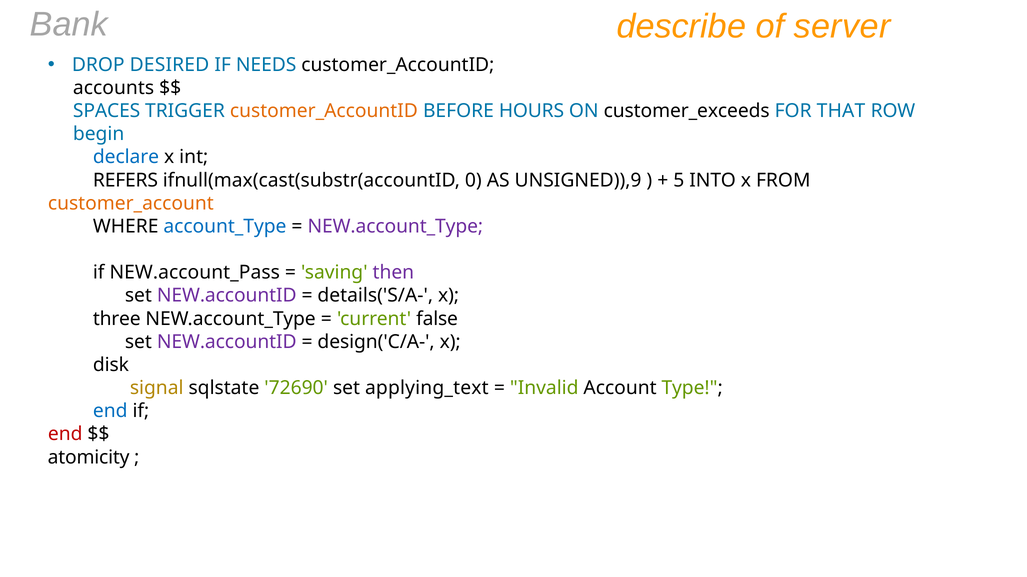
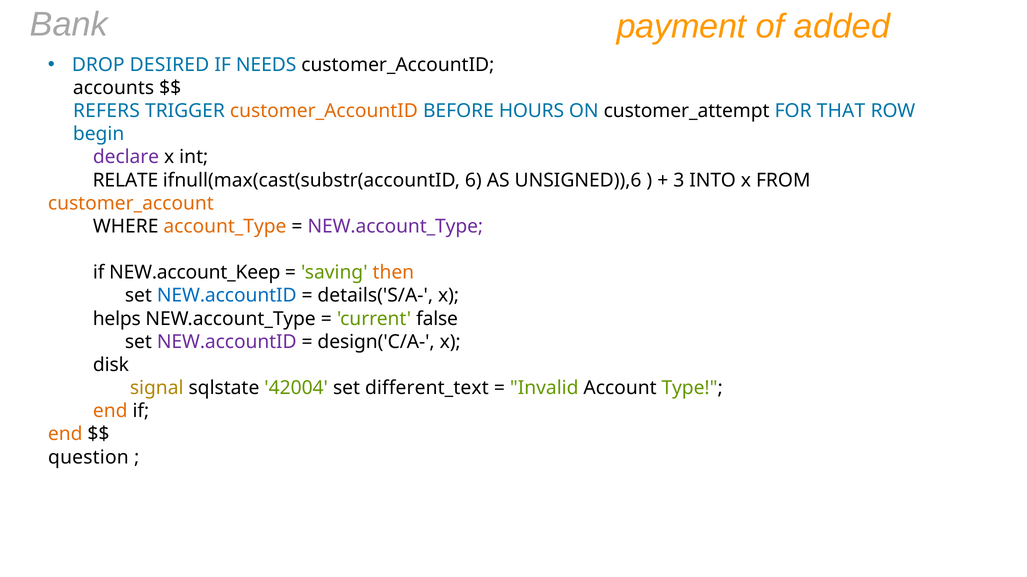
describe: describe -> payment (682, 27)
server: server -> added (842, 27)
SPACES: SPACES -> REFERS (106, 111)
customer_exceeds: customer_exceeds -> customer_attempt (687, 111)
declare colour: blue -> purple (126, 157)
REFERS: REFERS -> RELATE (125, 180)
0: 0 -> 6 (473, 180)
UNSIGNED)),9: UNSIGNED)),9 -> UNSIGNED)),6 (578, 180)
5: 5 -> 3 (679, 180)
account_Type colour: blue -> orange (225, 227)
NEW.account_Pass: NEW.account_Pass -> NEW.account_Keep (195, 273)
then colour: purple -> orange (393, 273)
NEW.accountID colour: purple -> blue (227, 296)
three: three -> helps (117, 319)
72690: 72690 -> 42004 (296, 388)
applying_text: applying_text -> different_text (427, 388)
end colour: blue -> orange (110, 411)
end colour: red -> orange (65, 435)
atomicity: atomicity -> question (88, 458)
